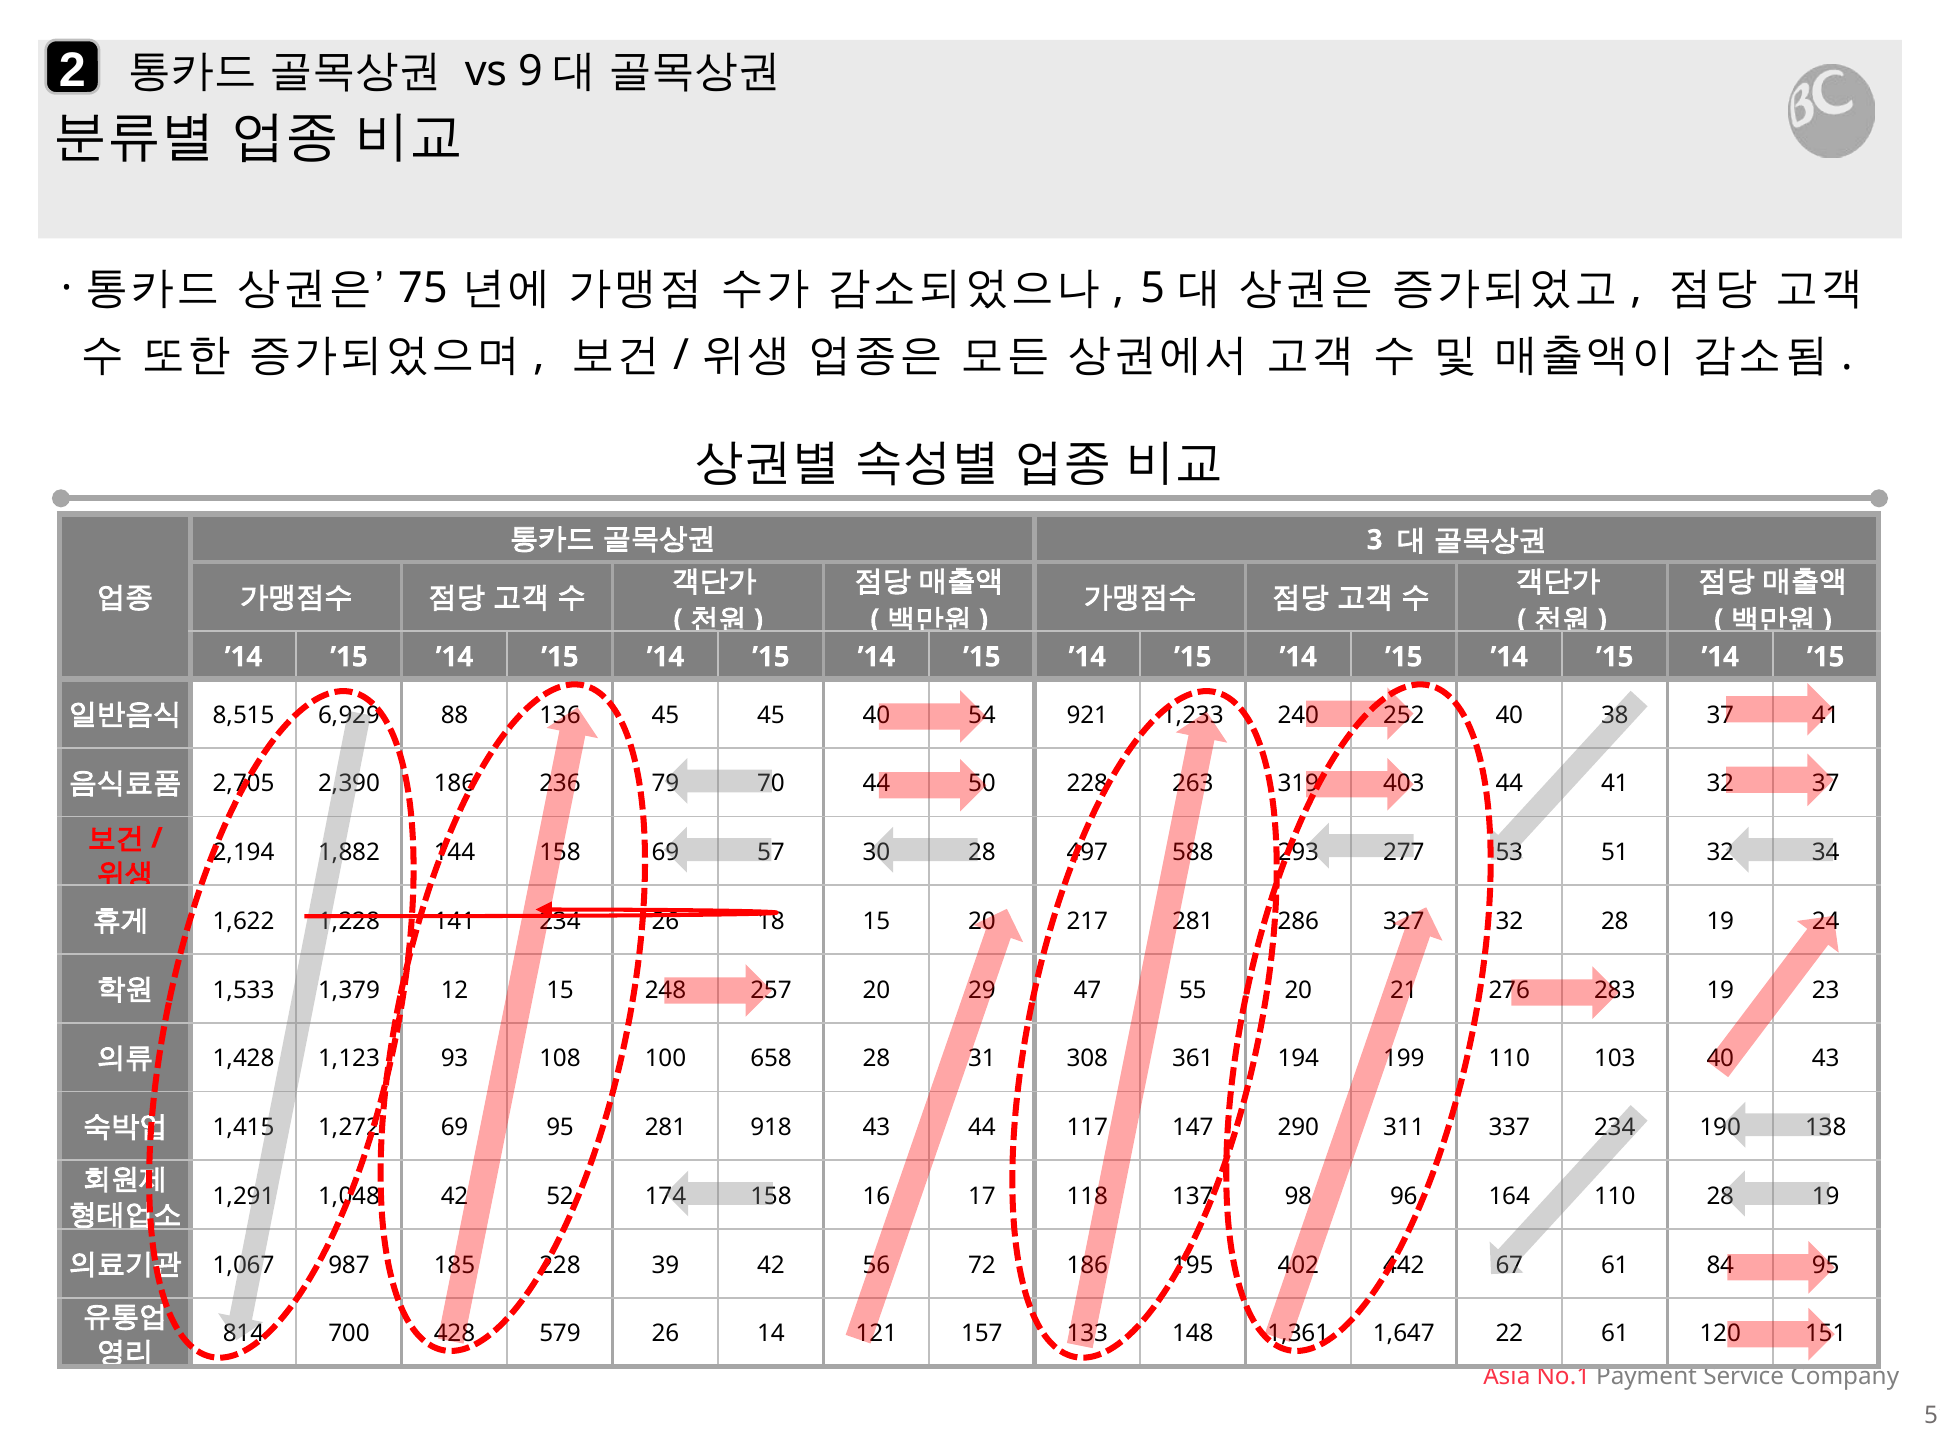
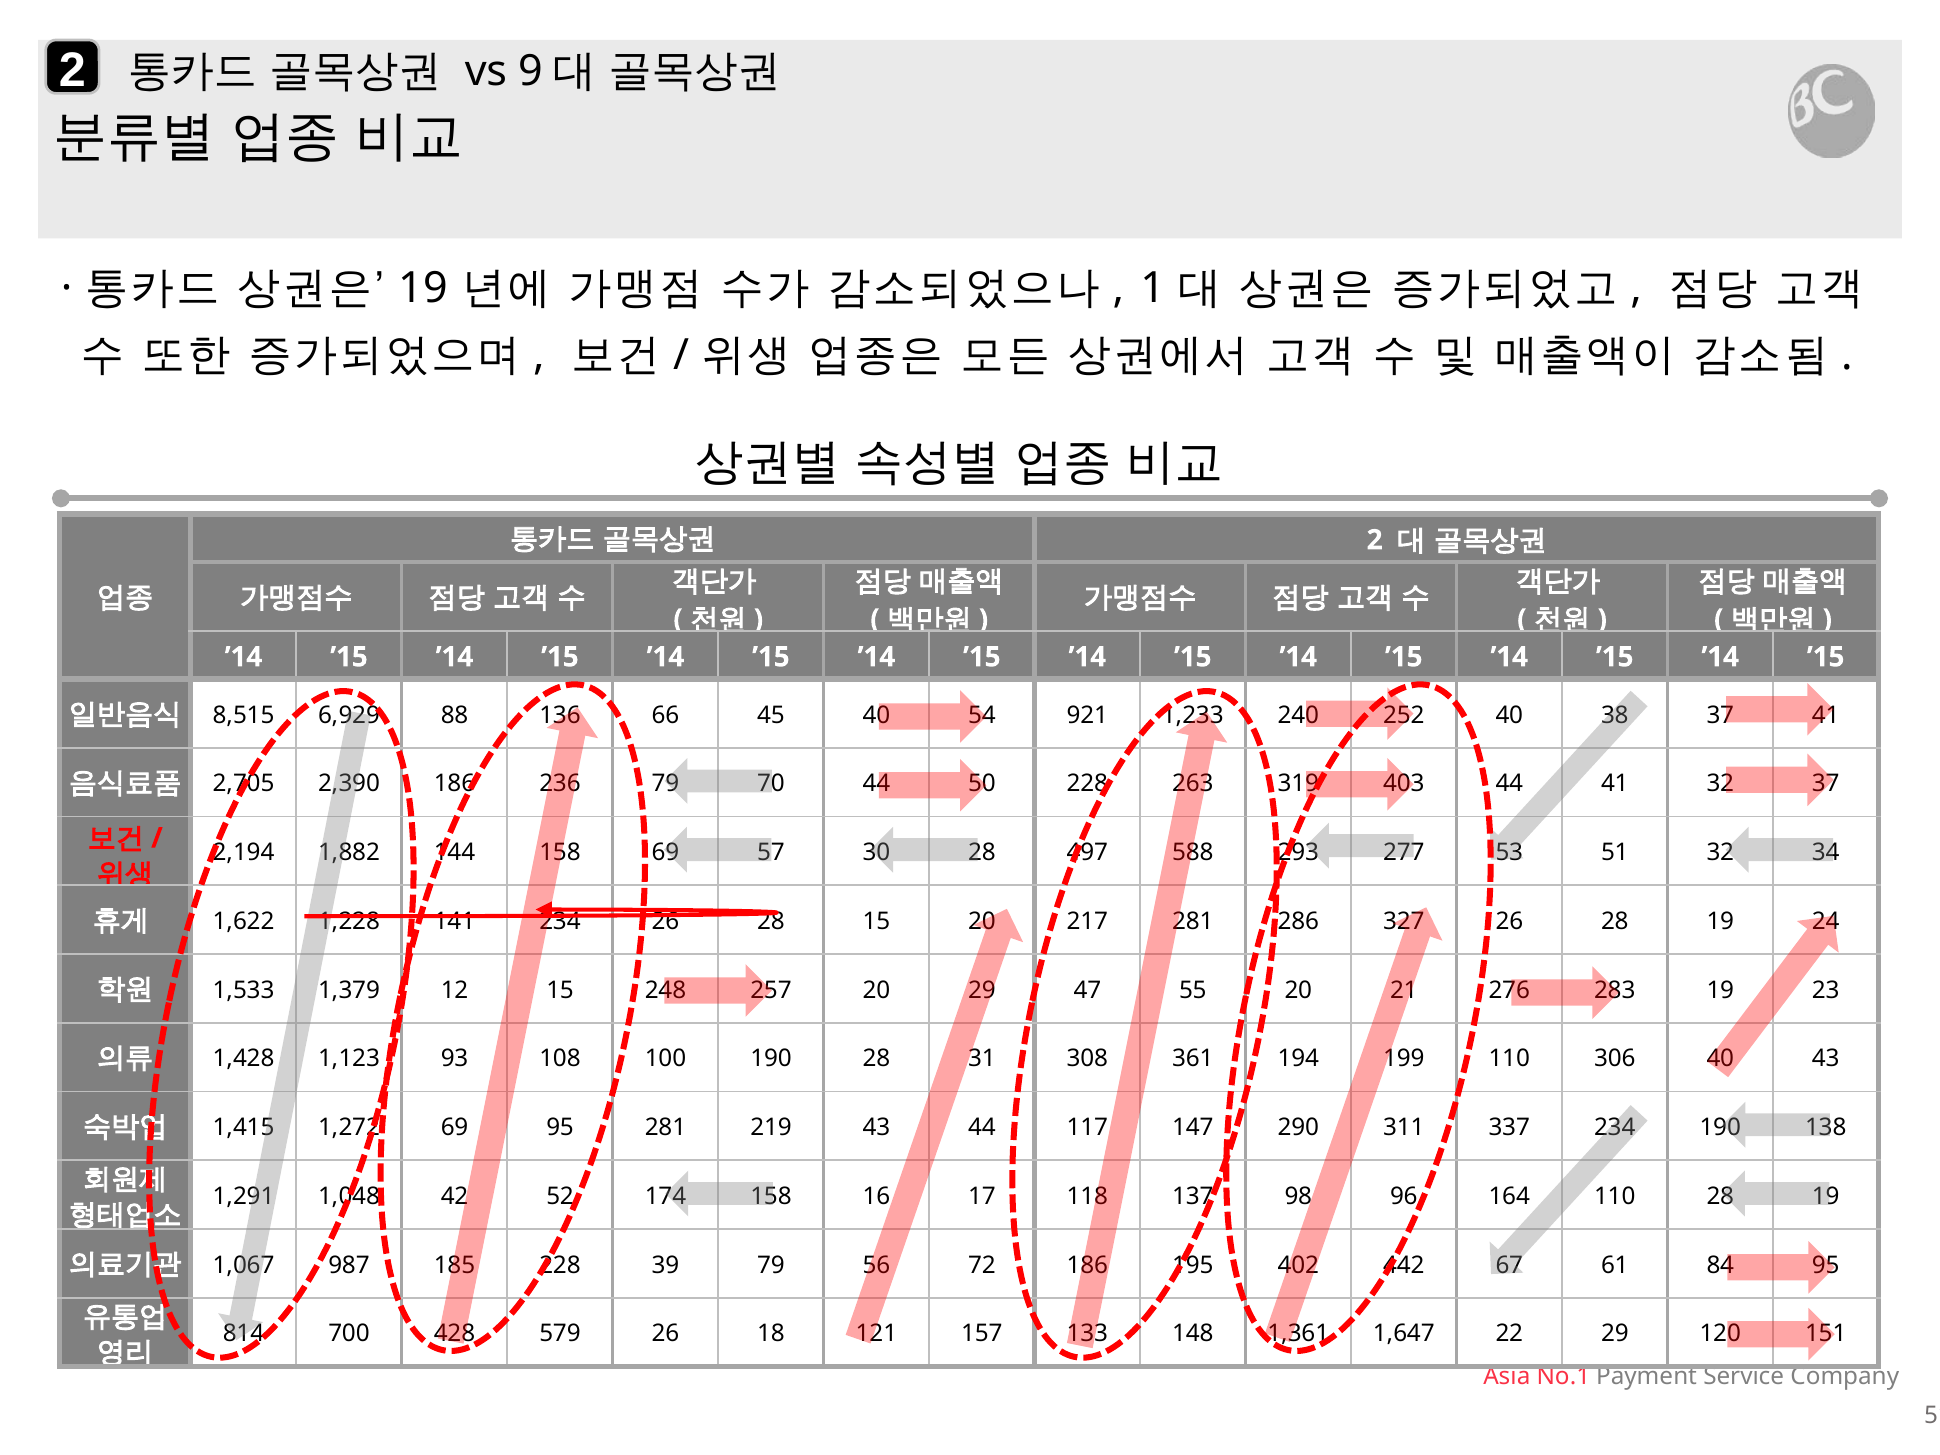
75: 75 -> 19 (423, 288)
5: 5 -> 1 (1153, 288)
3: 3 -> 2 (1375, 540)
45: 45 -> 66 (666, 715)
18: 18 -> 28 (771, 921)
32: 32 -> 26 (1509, 921)
100 658: 658 -> 190 (771, 1059)
103: 103 -> 306 (1615, 1059)
918: 918 -> 219 (771, 1128)
39 42: 42 -> 79 (771, 1265)
14: 14 -> 18 (771, 1334)
22 61: 61 -> 29 (1615, 1334)
